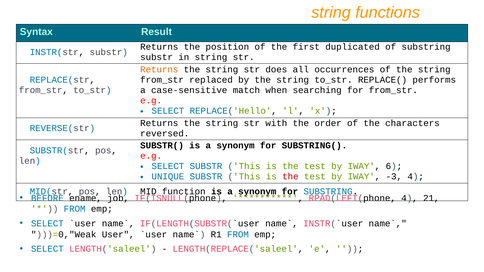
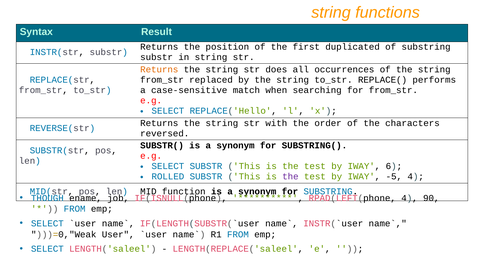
UNIQUE: UNIQUE -> ROLLED (168, 177)
the colour: red -> purple (290, 177)
-3: -3 -> -5 (394, 177)
BEFORE: BEFORE -> THOUGH (47, 198)
21: 21 -> 90 (431, 198)
